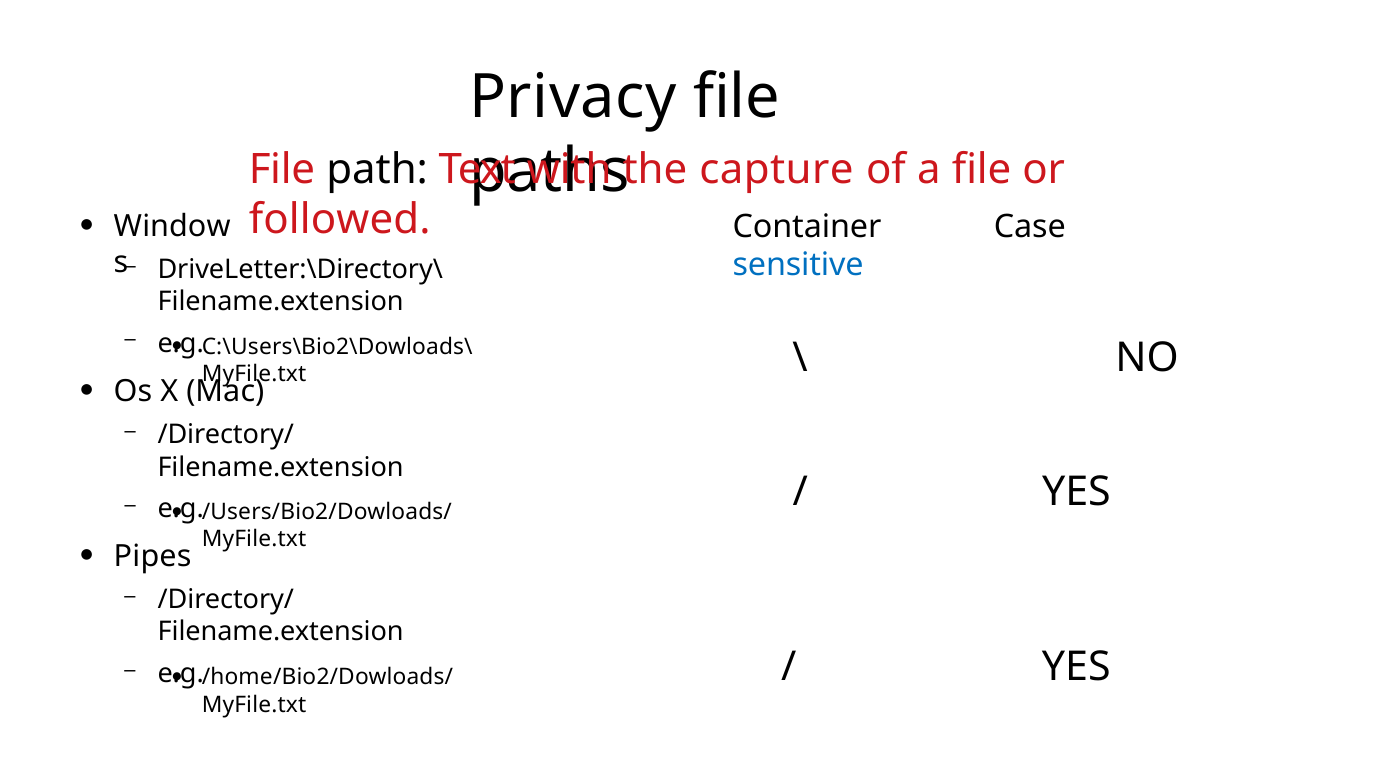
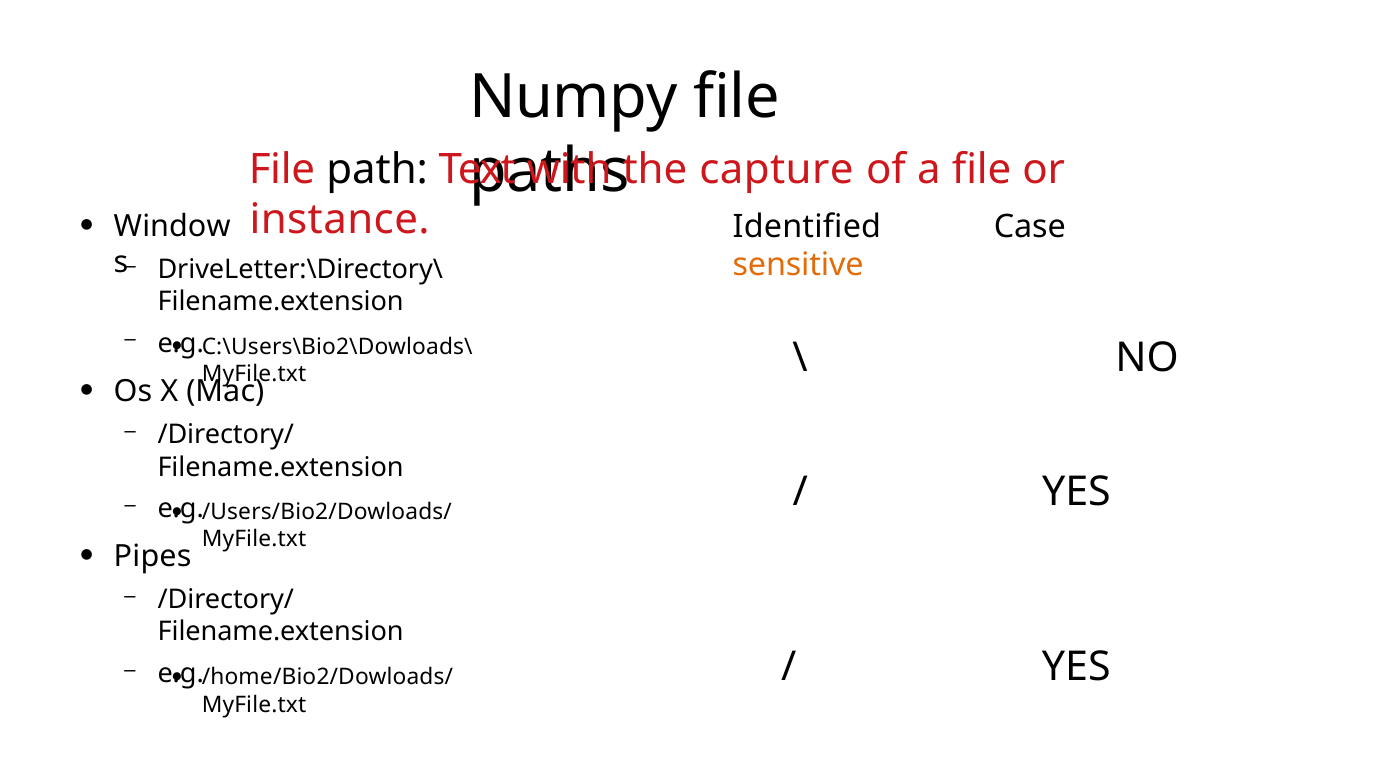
Privacy: Privacy -> Numpy (574, 98)
followed: followed -> instance (340, 220)
Container: Container -> Identified (807, 227)
sensitive colour: blue -> orange (798, 265)
